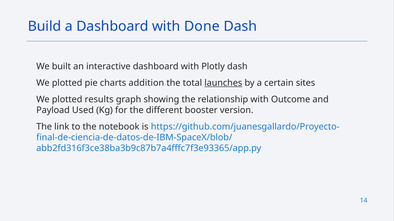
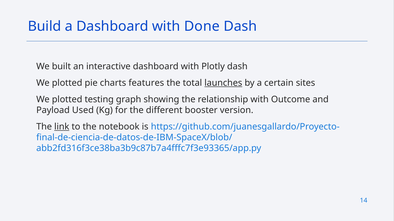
addition: addition -> features (146, 83)
results: results -> testing (99, 100)
link underline: none -> present (62, 127)
